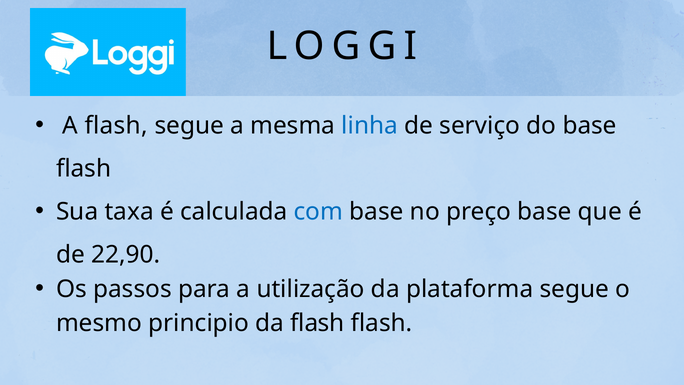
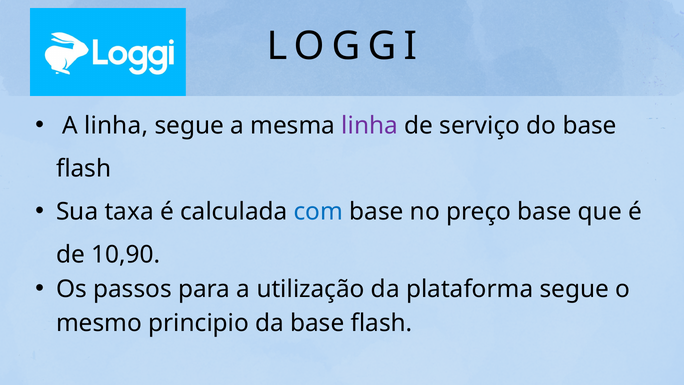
A flash: flash -> linha (116, 126)
linha colour: blue -> purple (370, 126)
22,90: 22,90 -> 10,90 (126, 255)
da flash: flash -> base (317, 323)
